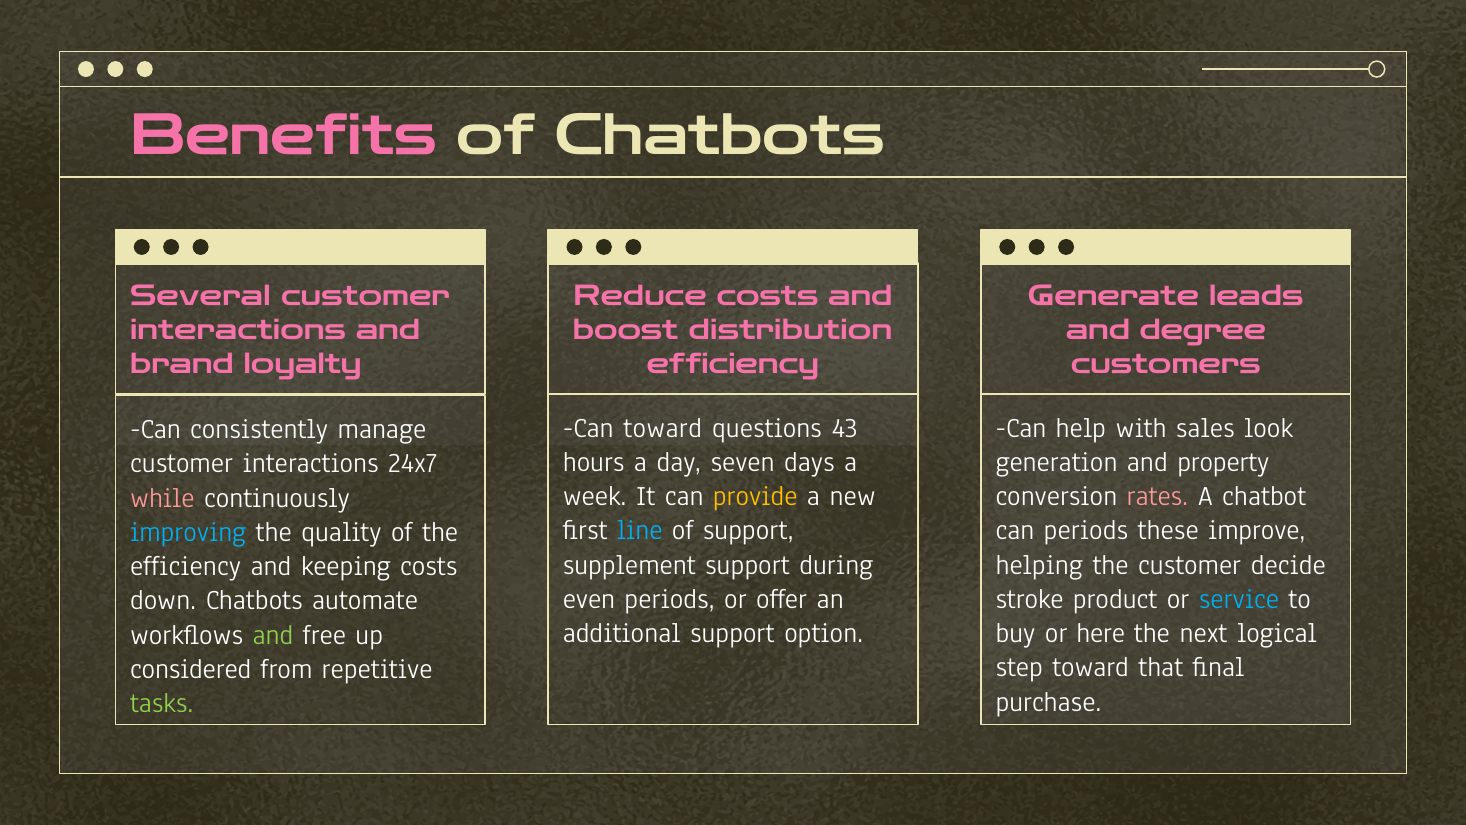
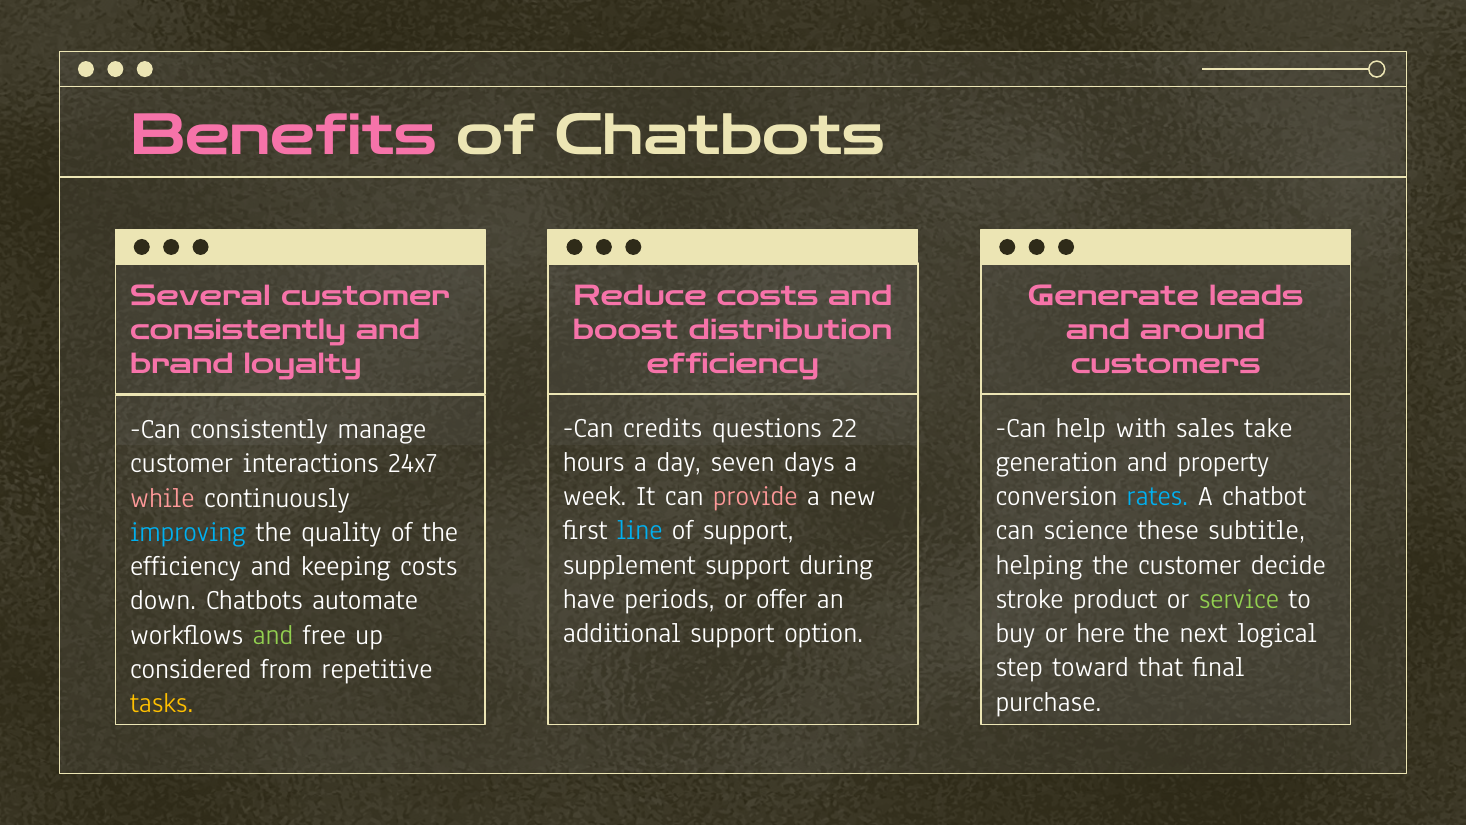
interactions: interactions -> consistently (238, 330)
degree: degree -> around (1203, 330)
Can toward: toward -> credits (663, 428)
43: 43 -> 22 (844, 428)
look: look -> take (1268, 428)
provide colour: yellow -> pink (755, 496)
rates colour: pink -> light blue (1157, 496)
can periods: periods -> science (1086, 530)
improve: improve -> subtitle (1257, 530)
even: even -> have (589, 599)
service colour: light blue -> light green (1239, 599)
tasks colour: light green -> yellow (162, 703)
